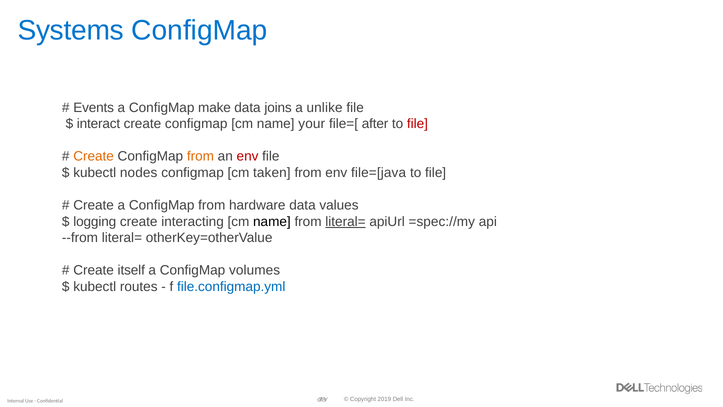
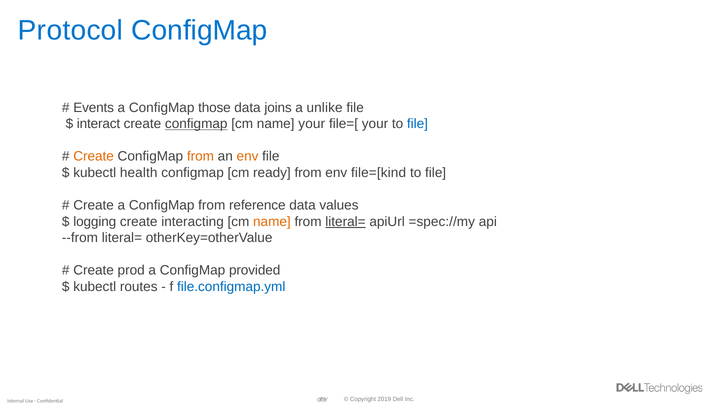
Systems: Systems -> Protocol (70, 30)
make: make -> those (214, 107)
configmap underline: none -> present (196, 124)
file=[ after: after -> your (375, 124)
file colour: red -> blue (417, 124)
env colour: red -> orange (248, 156)
nodes: nodes -> health (139, 173)
taken: taken -> ready (272, 173)
file=[java: file=[java -> file=[kind (379, 173)
hardware: hardware -> reference (257, 205)
name colour: black -> orange (272, 221)
itself: itself -> prod (131, 270)
volumes: volumes -> provided (255, 270)
